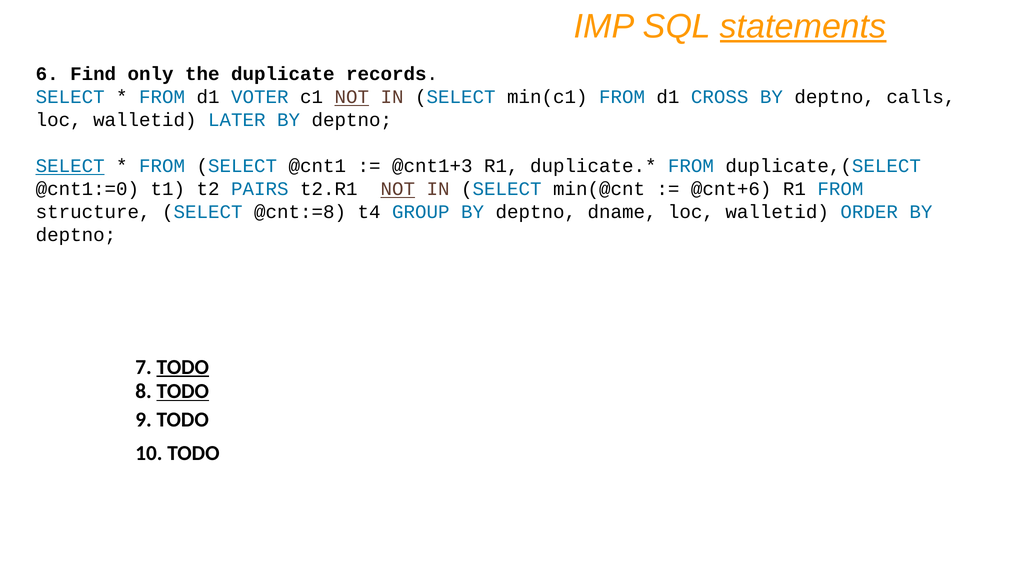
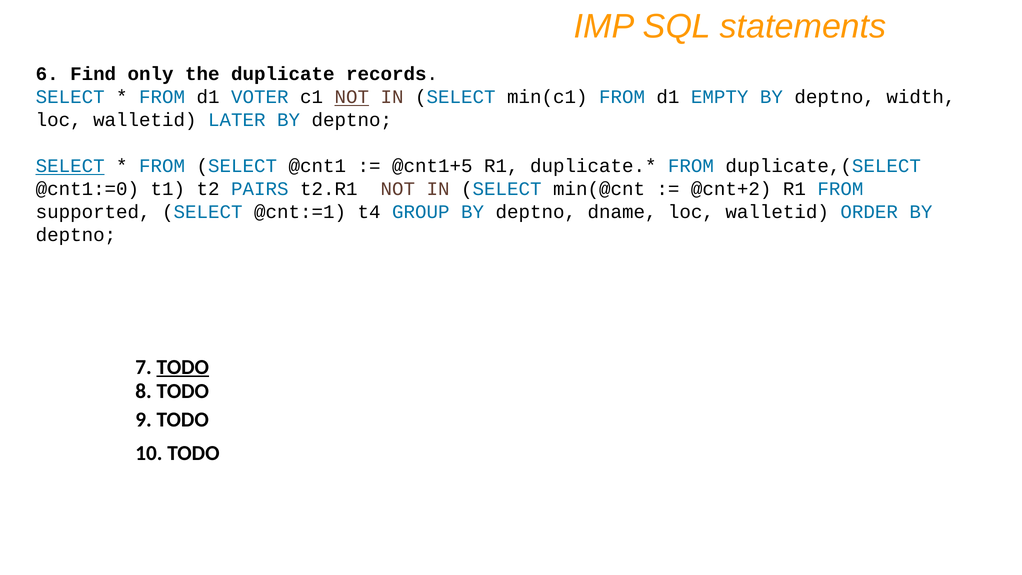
statements underline: present -> none (803, 27)
CROSS: CROSS -> EMPTY (720, 97)
calls: calls -> width (921, 97)
@cnt1+3: @cnt1+3 -> @cnt1+5 (432, 166)
NOT underline: present -> none (398, 189)
@cnt+6: @cnt+6 -> @cnt+2 (731, 189)
structure: structure -> supported (93, 212)
@cnt:=8: @cnt:=8 -> @cnt:=1 (300, 212)
TODO underline: present -> none (183, 391)
